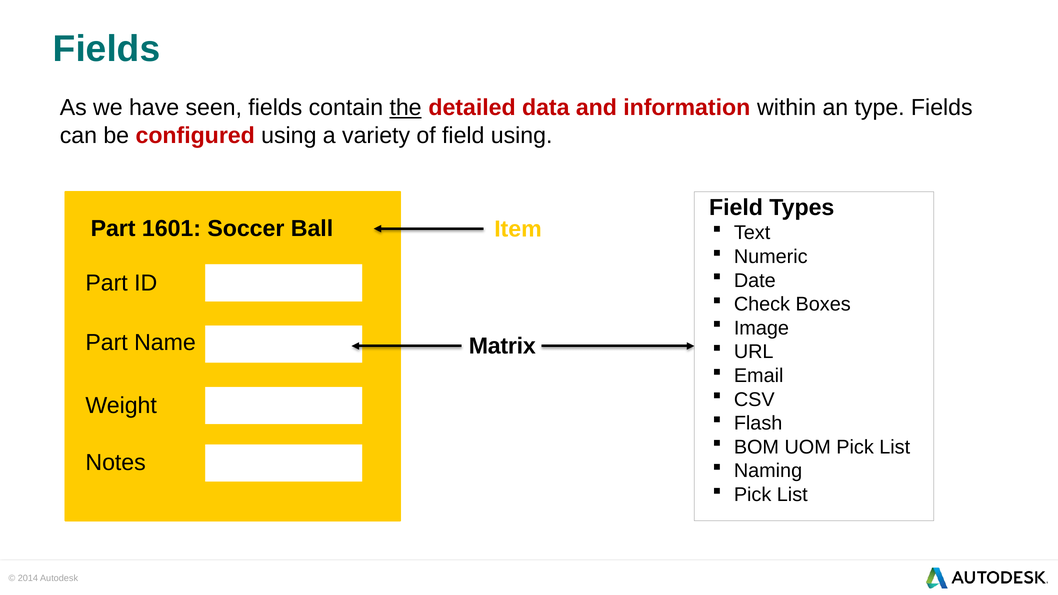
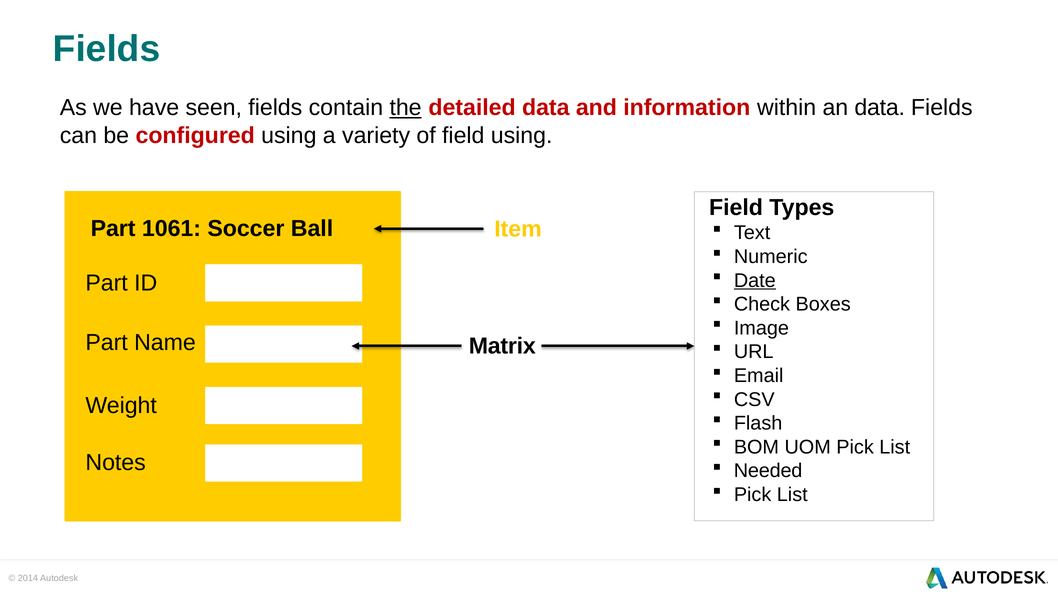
an type: type -> data (880, 108)
1601: 1601 -> 1061 (171, 229)
Date underline: none -> present (755, 281)
Naming: Naming -> Needed (768, 471)
